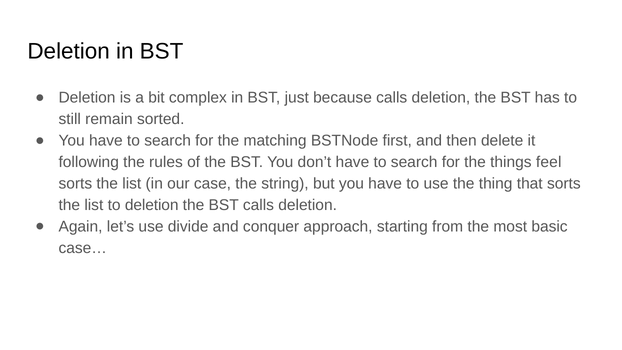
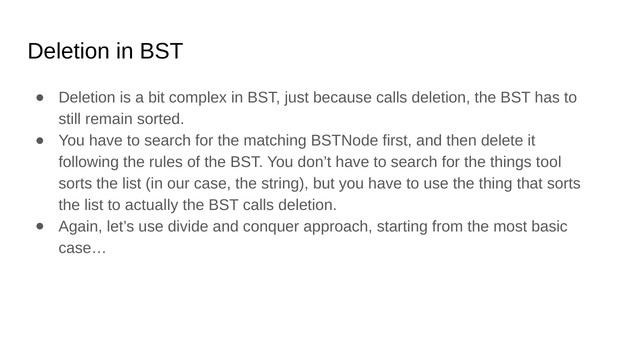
feel: feel -> tool (549, 162)
to deletion: deletion -> actually (152, 205)
